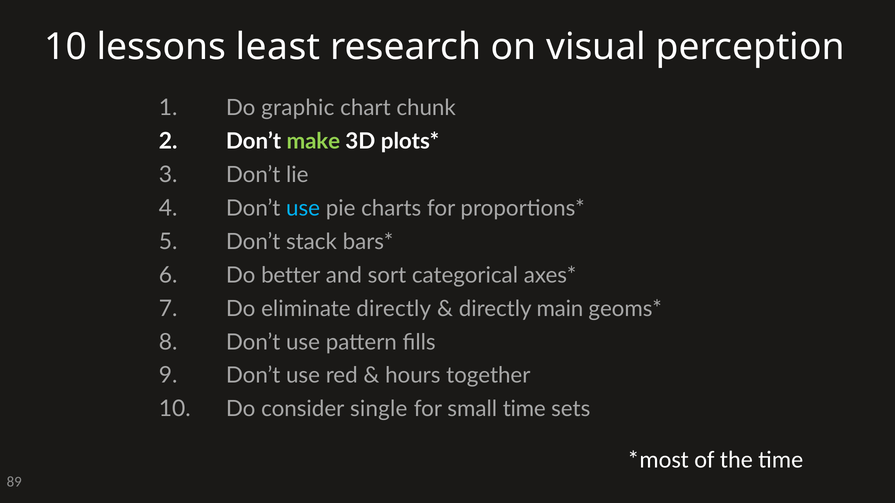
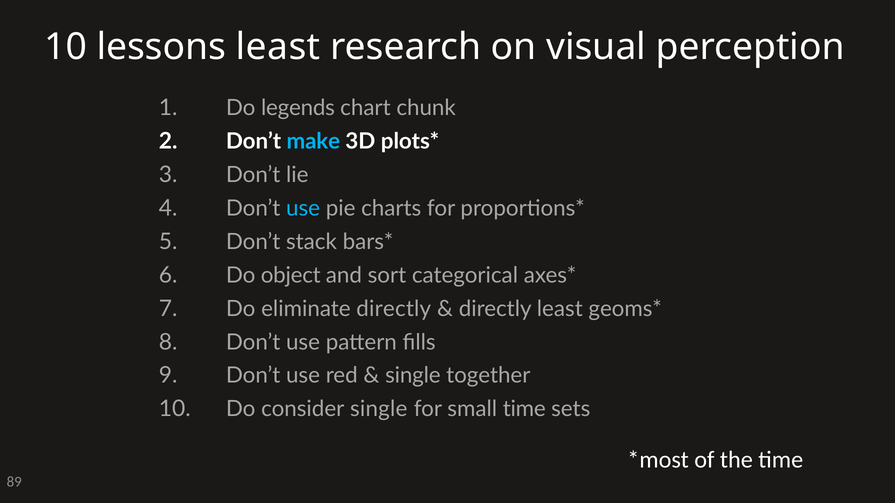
graphic: graphic -> legends (298, 108)
make colour: light green -> light blue (313, 142)
better: better -> object (291, 275)
directly main: main -> least (560, 309)
hours: hours -> single (413, 376)
